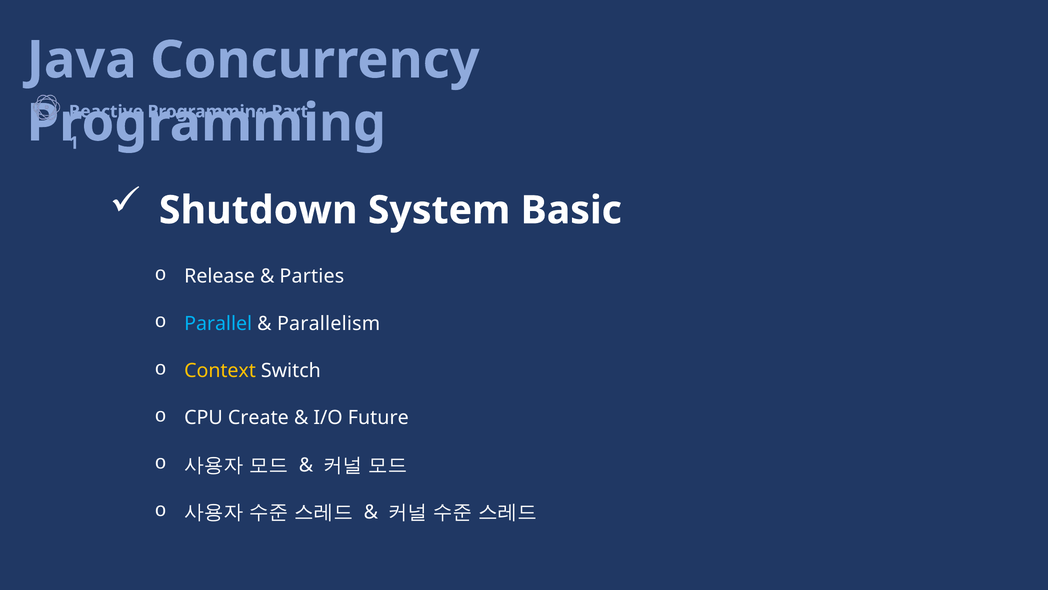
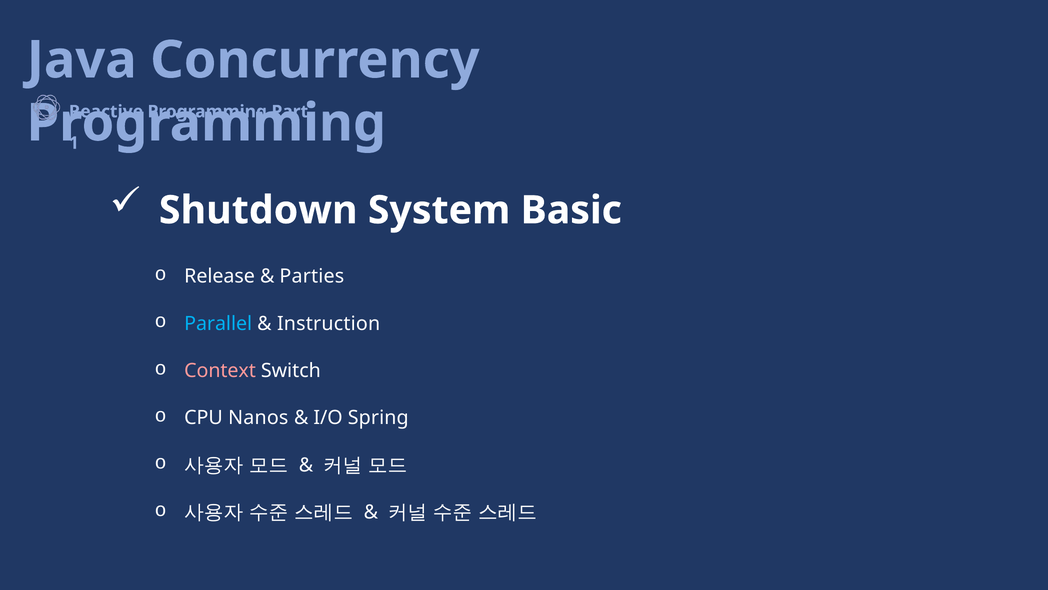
Parallelism: Parallelism -> Instruction (329, 323)
Context colour: yellow -> pink (220, 370)
Create: Create -> Nanos (258, 418)
Future: Future -> Spring (378, 418)
